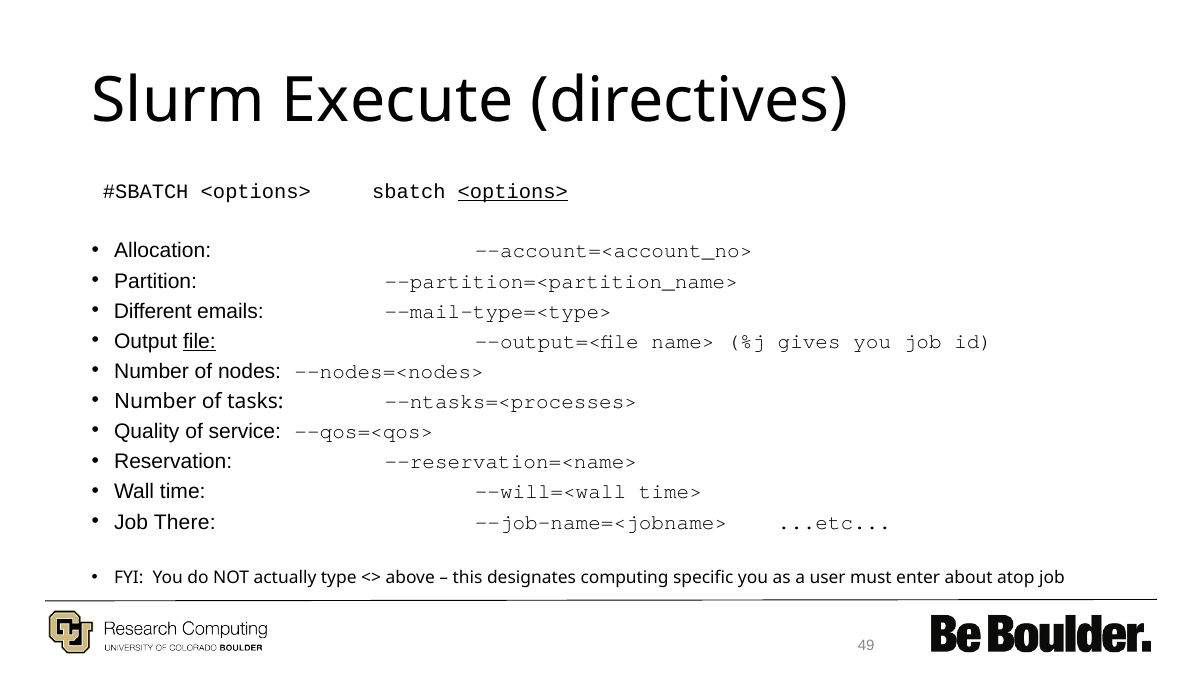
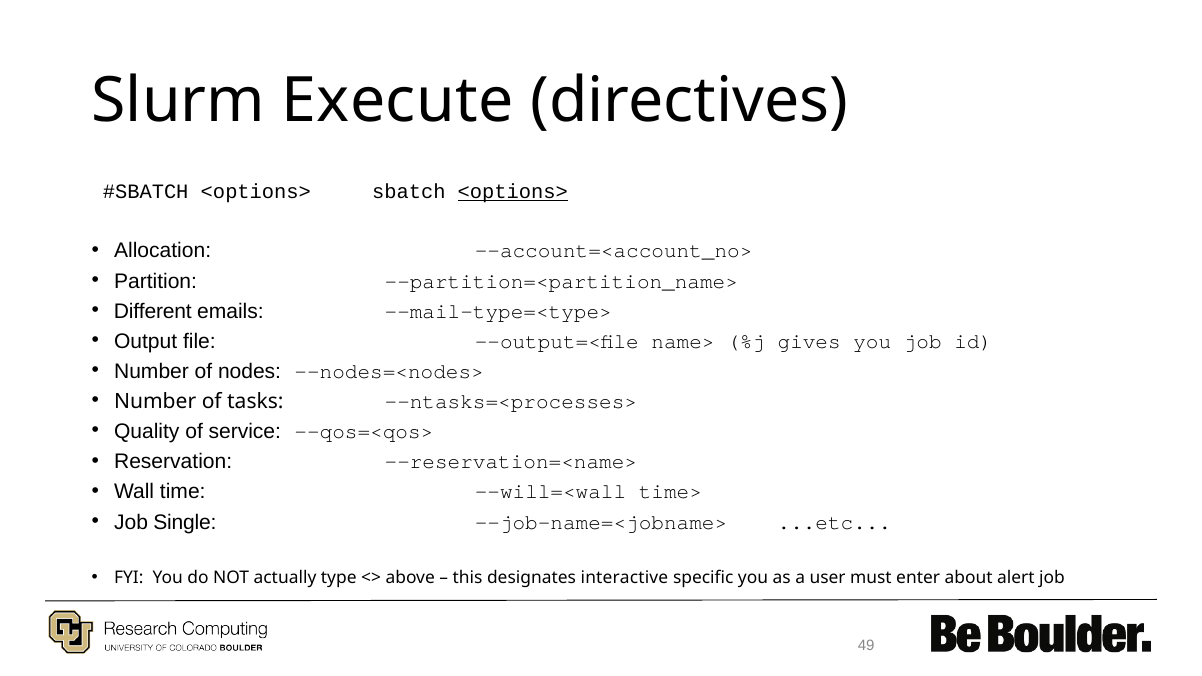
file underline: present -> none (199, 341)
There: There -> Single (185, 522)
computing: computing -> interactive (624, 578)
atop: atop -> alert (1016, 578)
